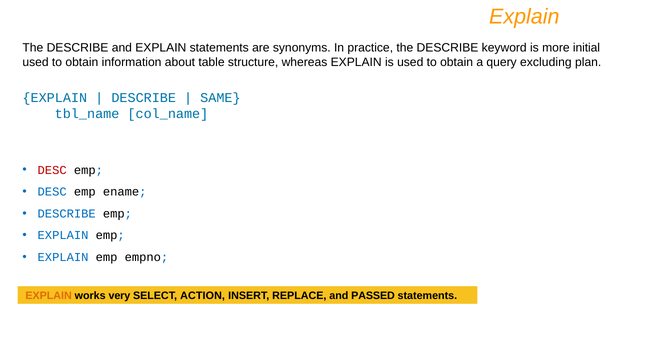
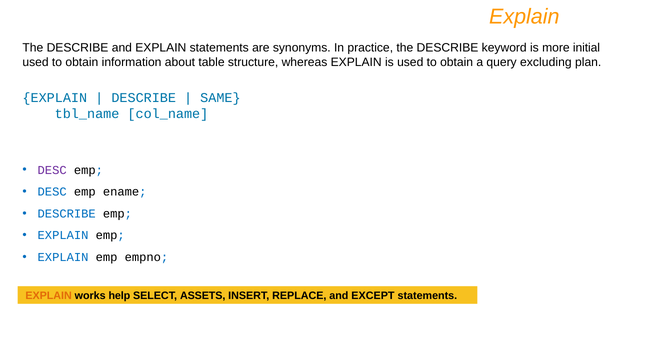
DESC colour: red -> purple (52, 170)
very: very -> help (119, 296)
ACTION: ACTION -> ASSETS (203, 296)
PASSED: PASSED -> EXCEPT (373, 296)
